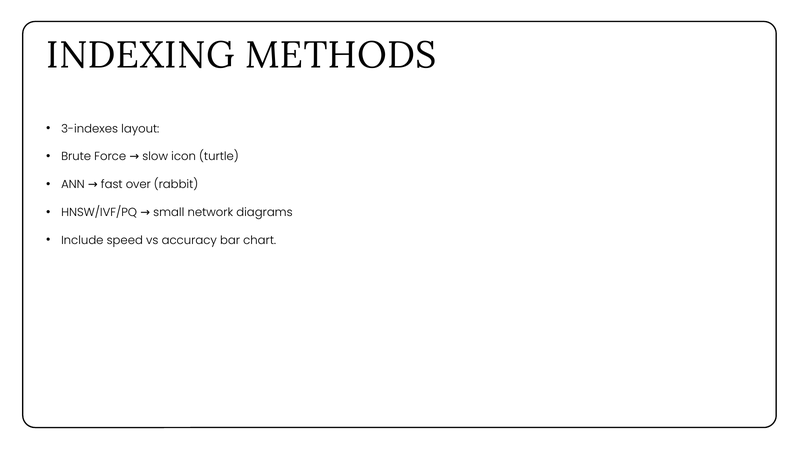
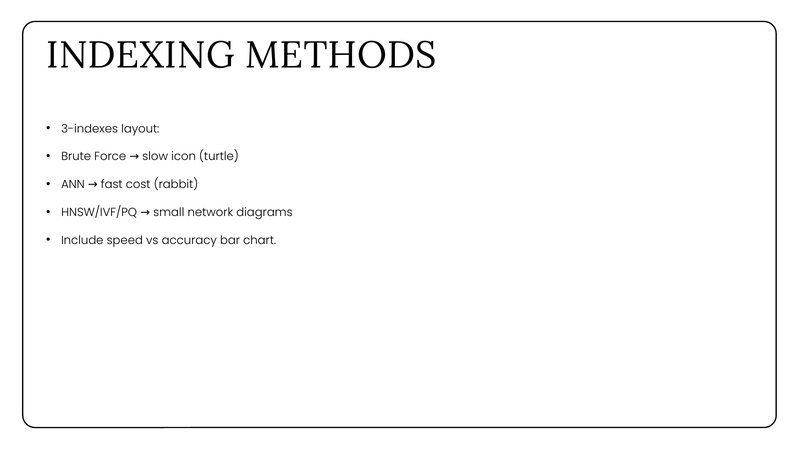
over: over -> cost (138, 185)
